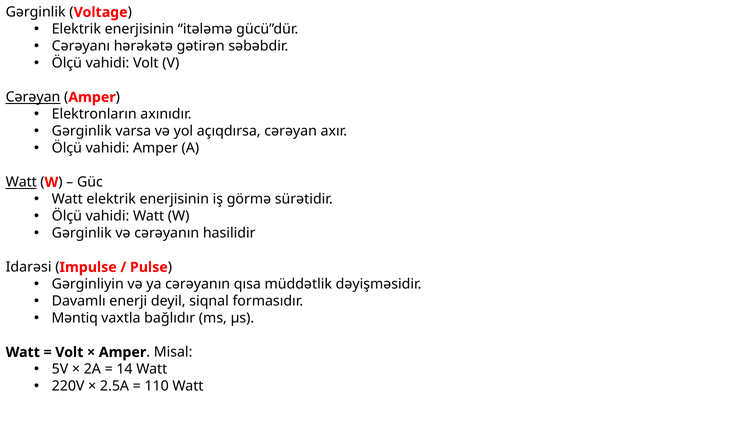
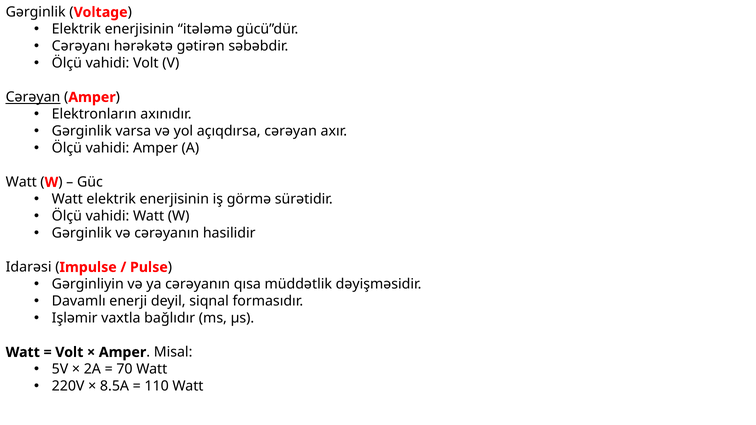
Watt underline: present -> none (21, 182)
Məntiq: Məntiq -> Işləmir (75, 318)
14: 14 -> 70 (125, 369)
2.5A: 2.5A -> 8.5A (115, 386)
